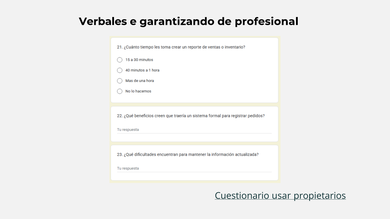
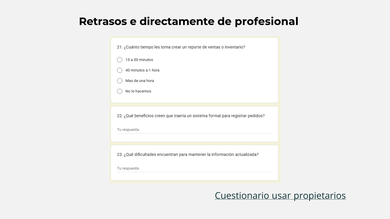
Verbales: Verbales -> Retrasos (103, 22)
garantizando: garantizando -> directamente (177, 22)
